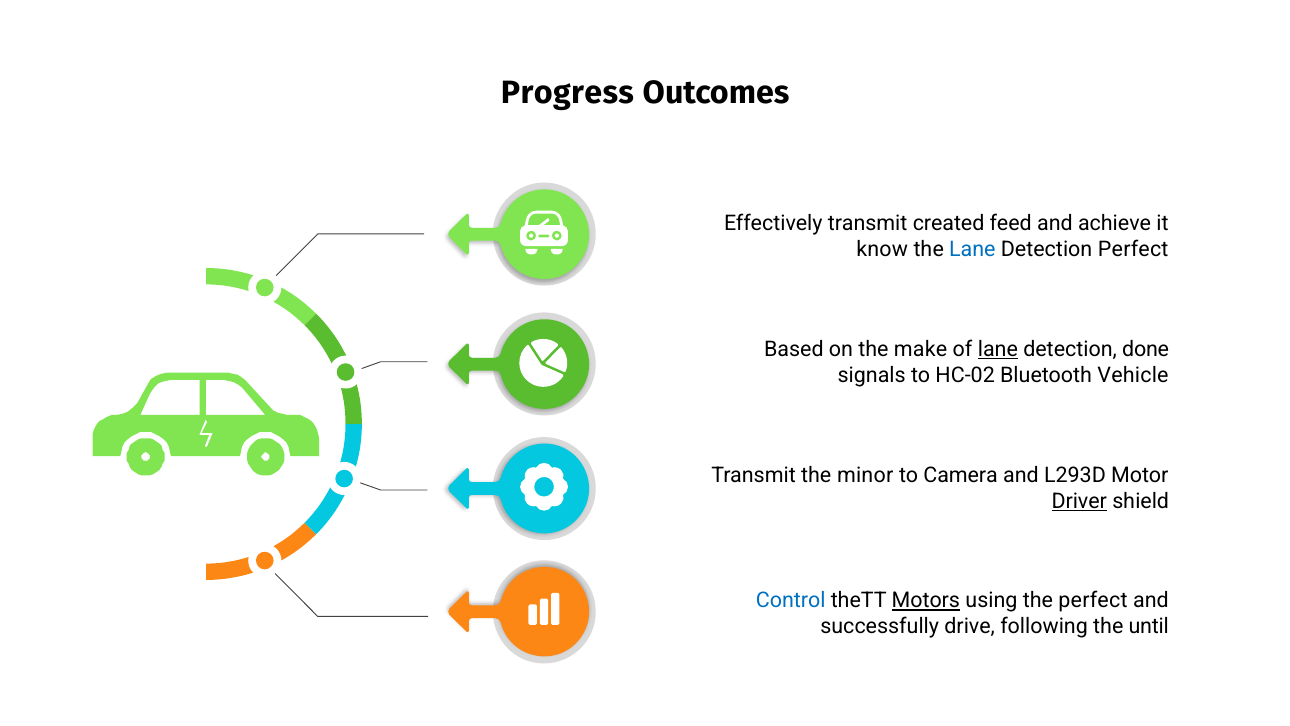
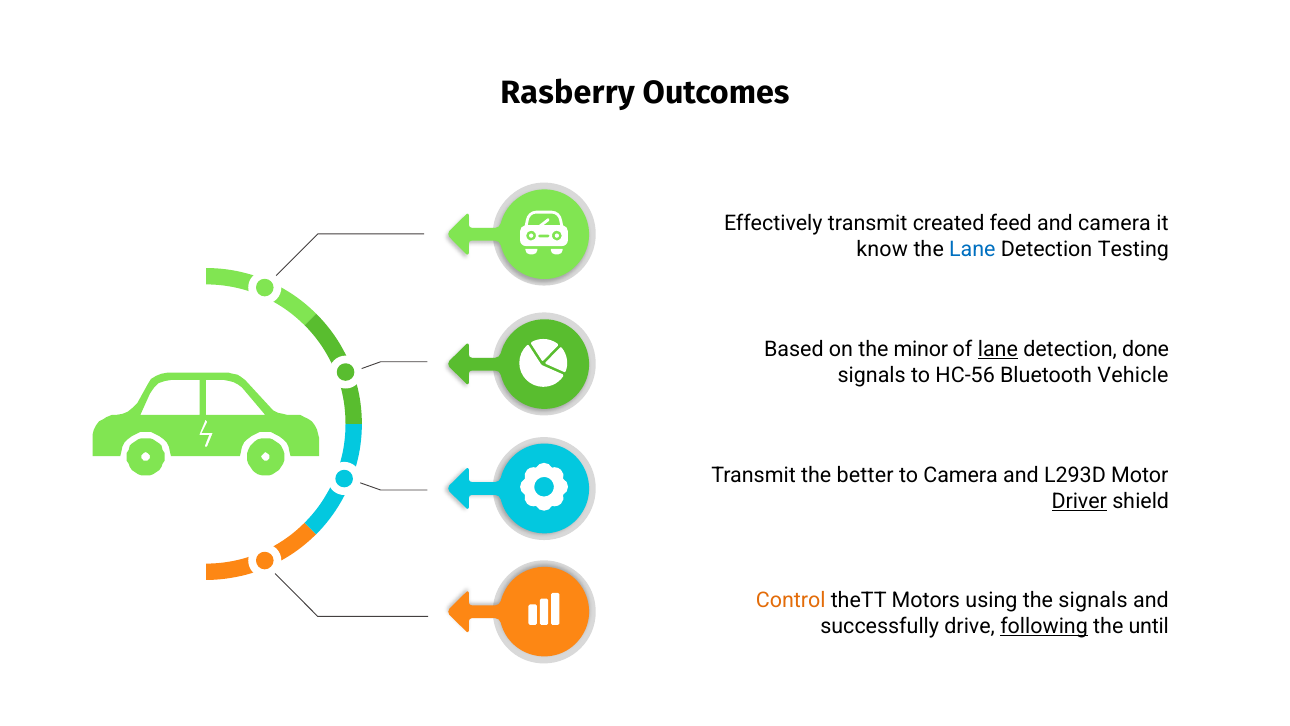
Progress: Progress -> Rasberry (568, 93)
and achieve: achieve -> camera (1114, 224)
Detection Perfect: Perfect -> Testing (1133, 250)
make: make -> minor (921, 349)
HC-02: HC-02 -> HC-56 (965, 375)
minor: minor -> better (865, 475)
Control colour: blue -> orange (791, 600)
Motors underline: present -> none (926, 600)
the perfect: perfect -> signals (1093, 600)
following underline: none -> present (1044, 626)
